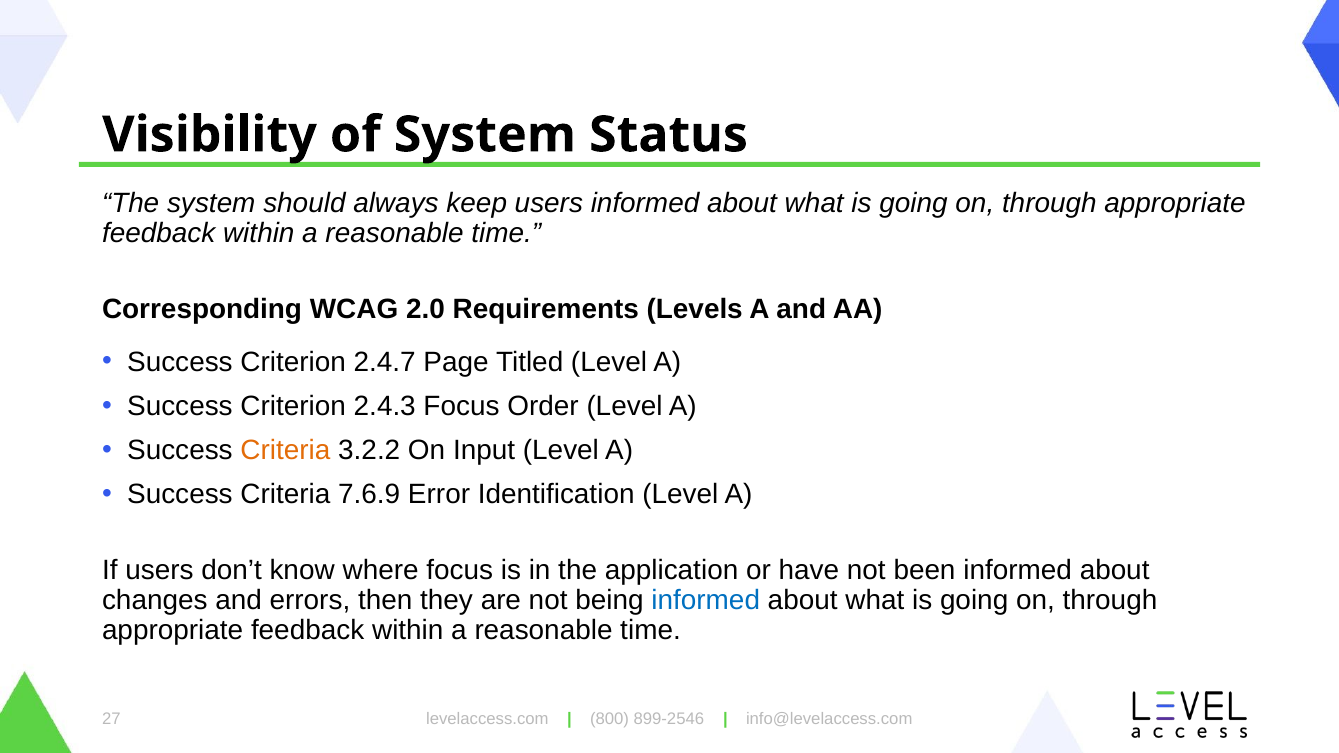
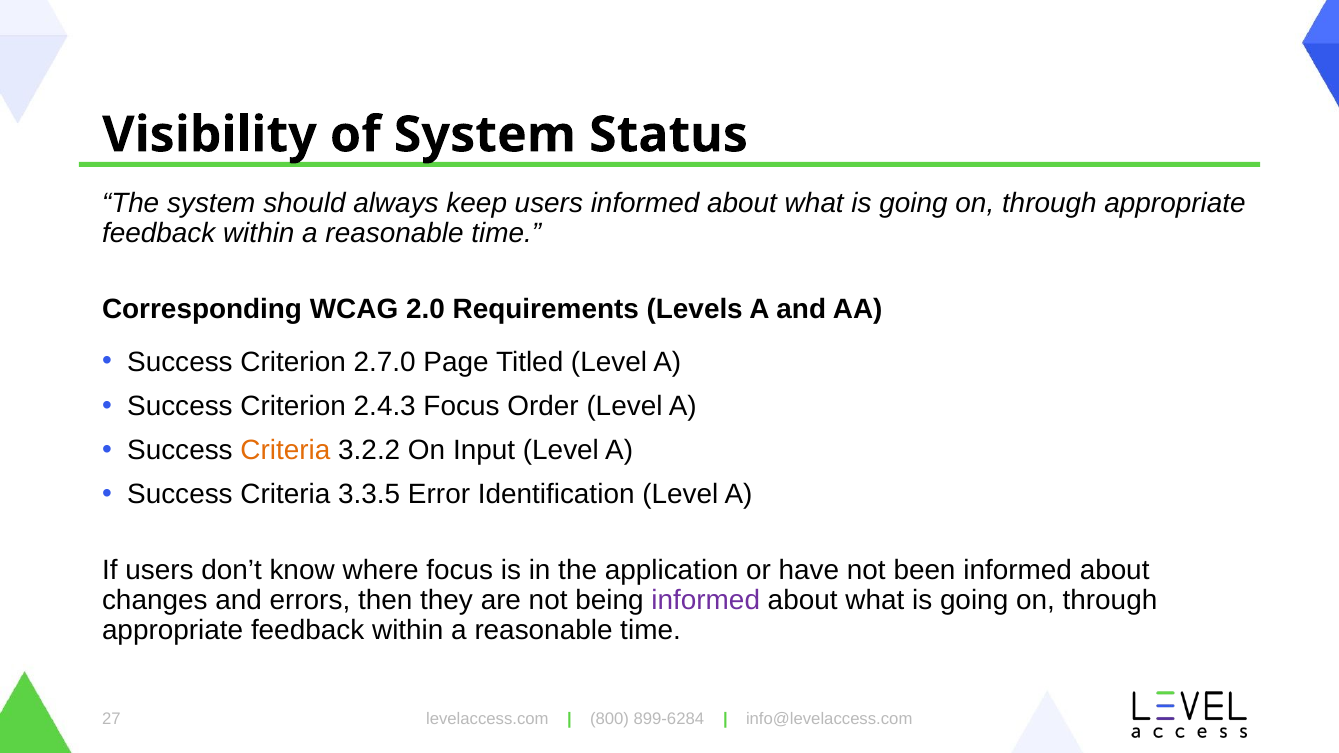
2.4.7: 2.4.7 -> 2.7.0 (385, 362)
7.6.9: 7.6.9 -> 3.3.5 (369, 494)
informed colour: blue -> purple (706, 600)
899-2546: 899-2546 -> 899-6284 (669, 719)
